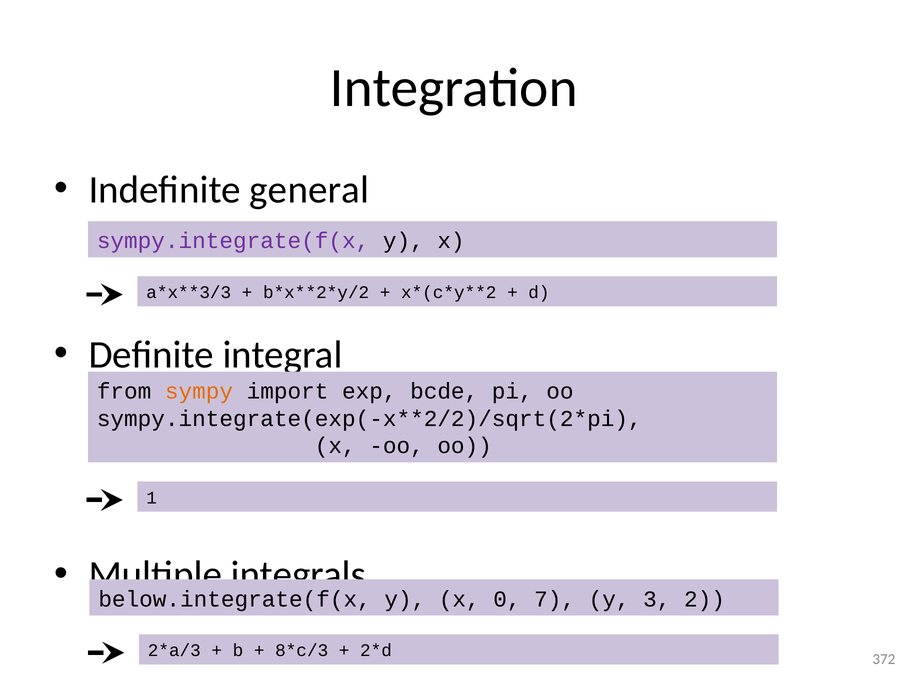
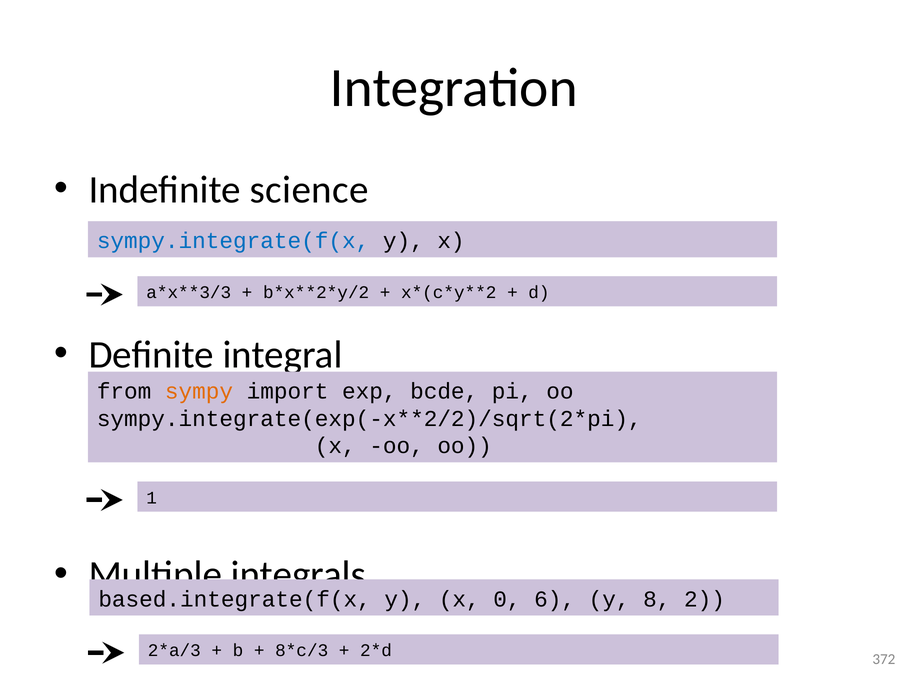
general: general -> science (309, 190)
sympy.integrate(f(x colour: purple -> blue (233, 241)
below.integrate(f(x: below.integrate(f(x -> based.integrate(f(x (235, 599)
7: 7 -> 6 (555, 599)
3: 3 -> 8 (657, 599)
